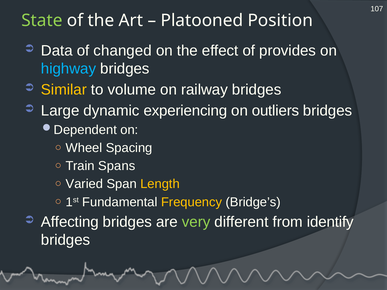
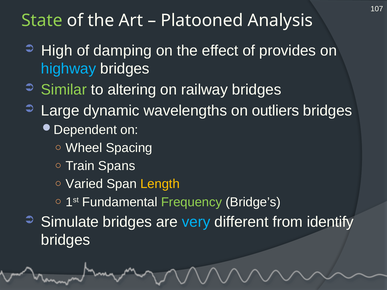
Position: Position -> Analysis (280, 21)
Data: Data -> High (57, 51)
changed: changed -> damping (123, 51)
Similar colour: yellow -> light green (64, 90)
volume: volume -> altering (132, 90)
experiencing: experiencing -> wavelengths (185, 111)
Frequency colour: yellow -> light green (192, 202)
Affecting: Affecting -> Simulate (70, 222)
very colour: light green -> light blue (196, 222)
